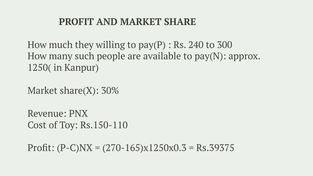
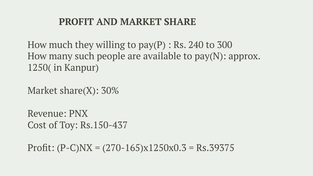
Rs.150-110: Rs.150-110 -> Rs.150-437 (104, 125)
